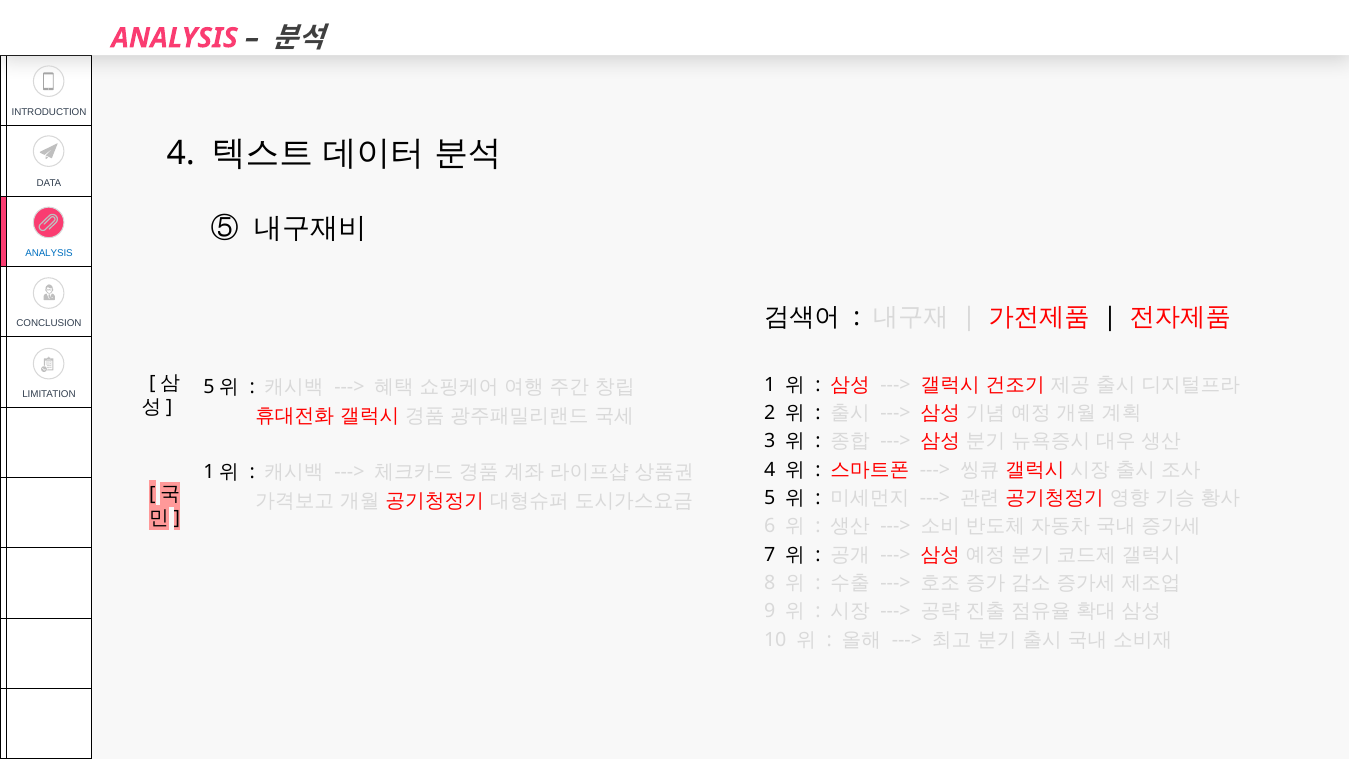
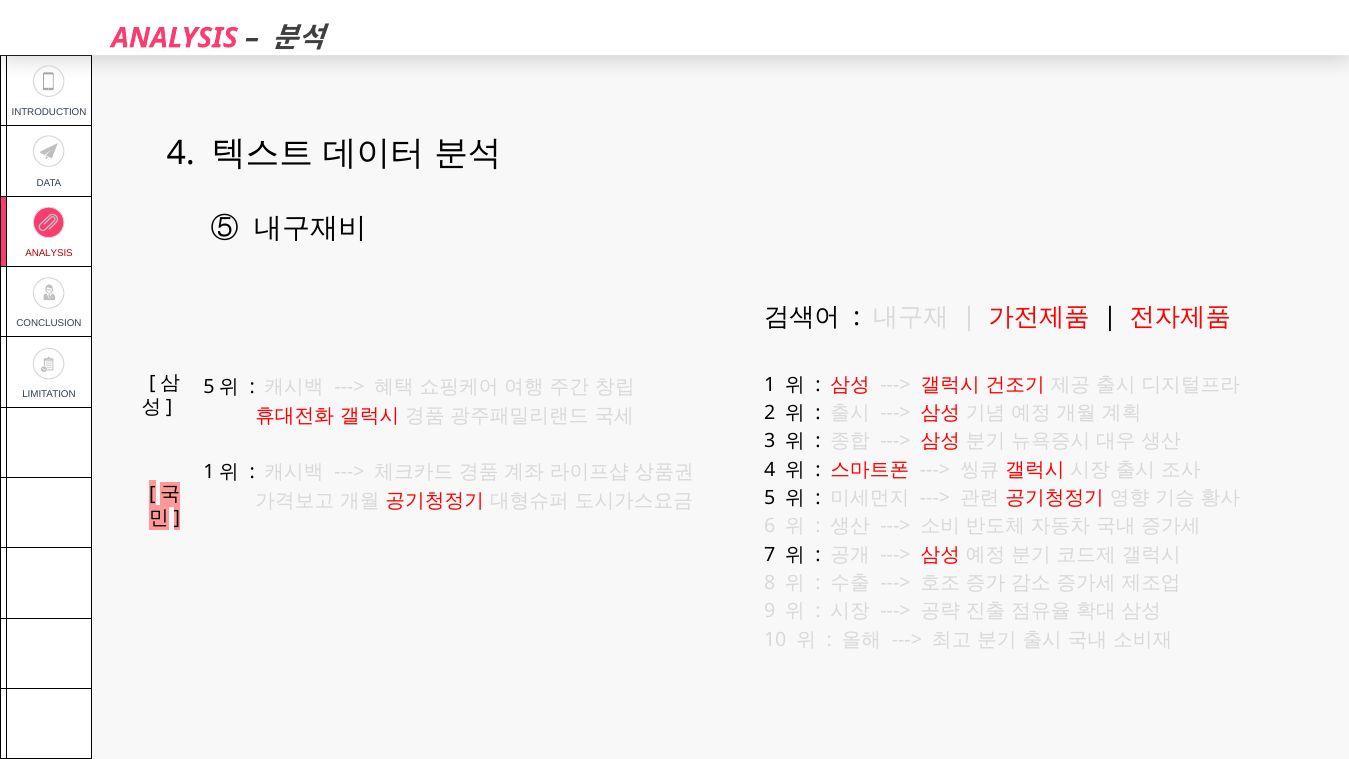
ANALYSIS colour: blue -> red (49, 253)
